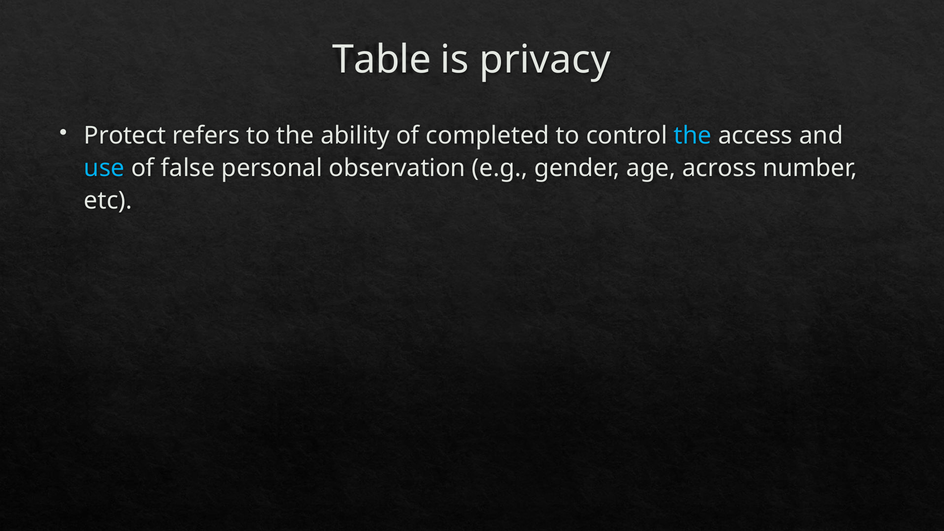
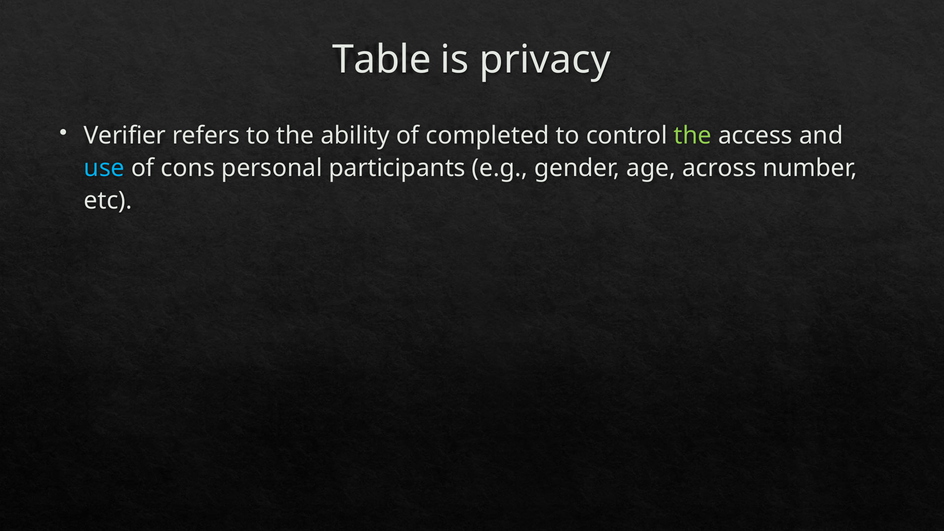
Protect: Protect -> Verifier (125, 136)
the colour: light blue -> light green (693, 136)
false: false -> cons (188, 168)
observation: observation -> participants (397, 168)
